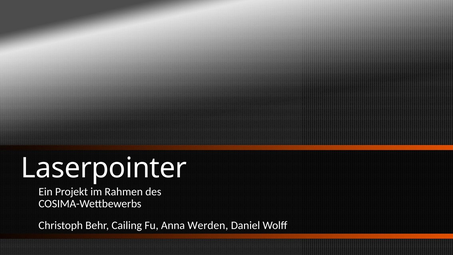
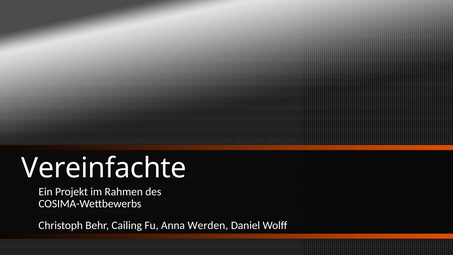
Laserpointer: Laserpointer -> Vereinfachte (104, 168)
